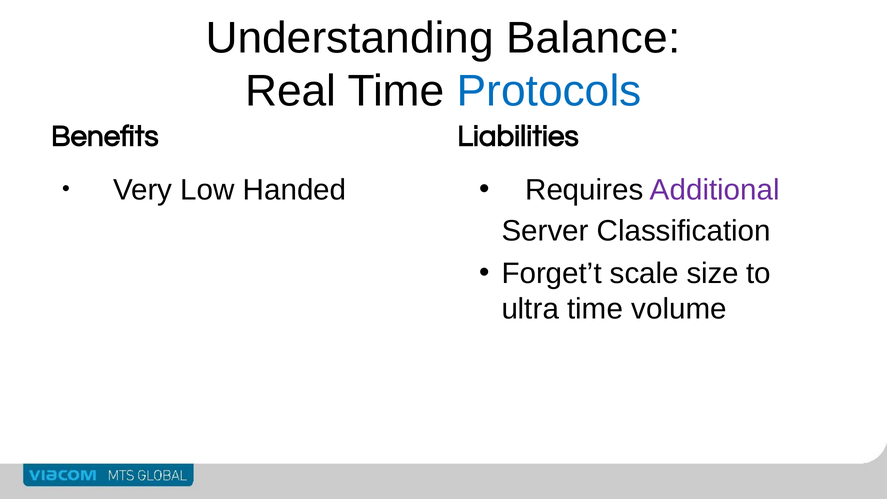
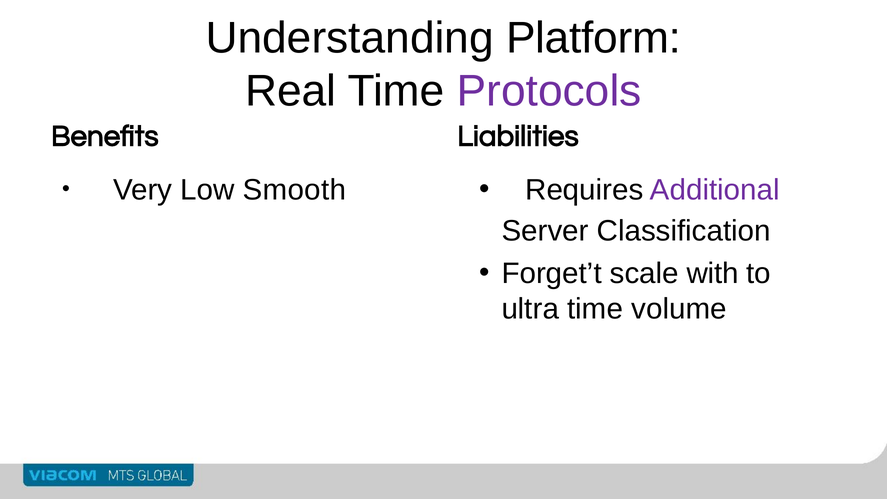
Balance: Balance -> Platform (594, 38)
Protocols colour: blue -> purple (549, 91)
Handed: Handed -> Smooth (294, 190)
size: size -> with (713, 274)
